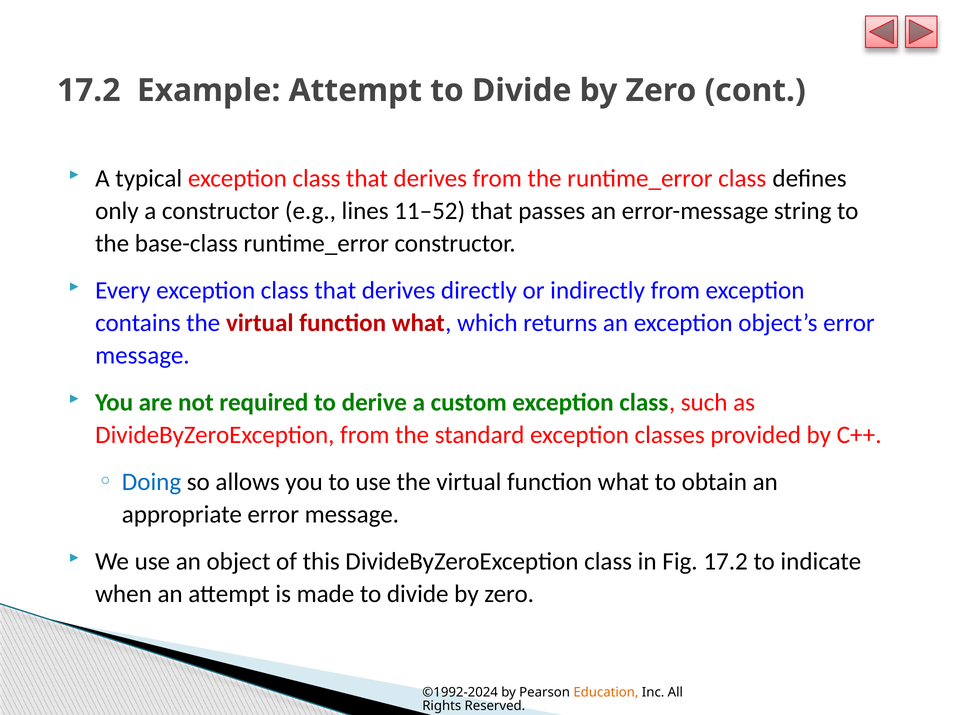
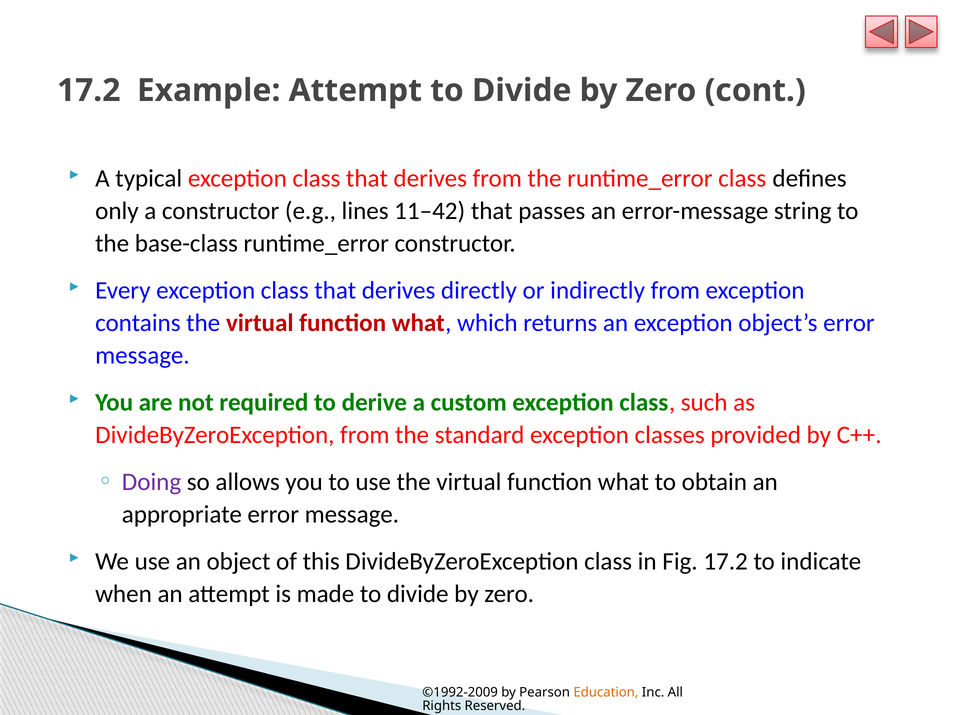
11–52: 11–52 -> 11–42 (430, 211)
Doing colour: blue -> purple (152, 482)
©1992-2024: ©1992-2024 -> ©1992-2009 (460, 692)
